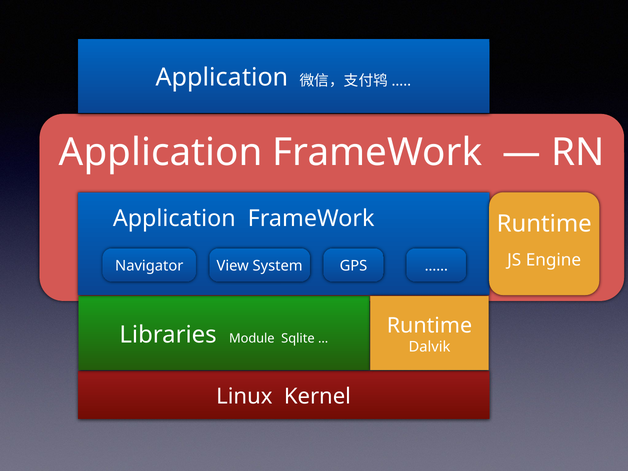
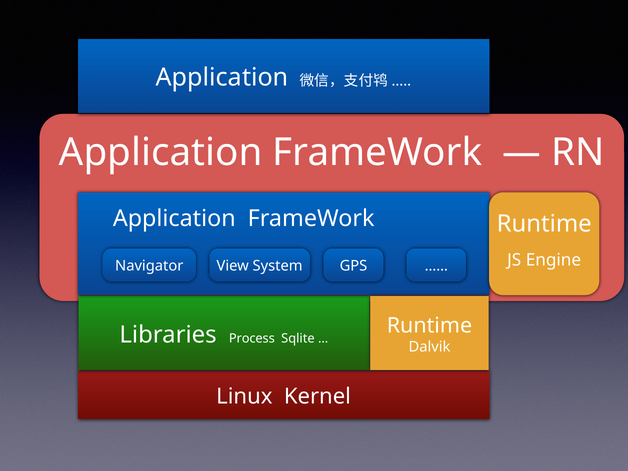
Module: Module -> Process (252, 338)
